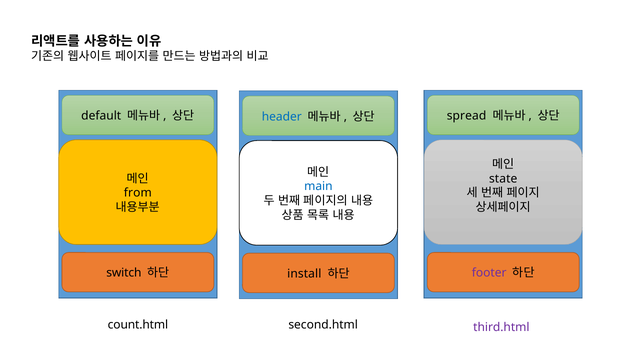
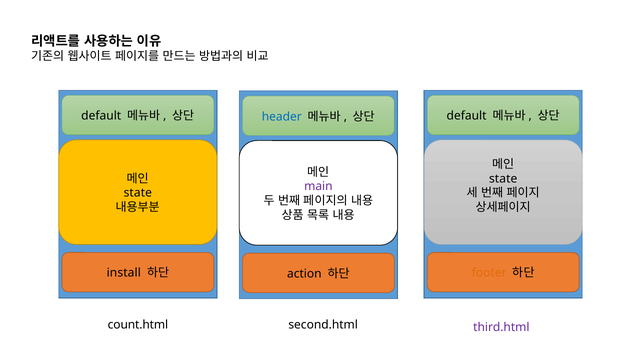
spread: spread -> default (467, 116)
main colour: blue -> purple (318, 186)
from: from -> state (138, 193)
switch: switch -> install (124, 273)
footer colour: purple -> orange (489, 273)
install: install -> action (304, 274)
